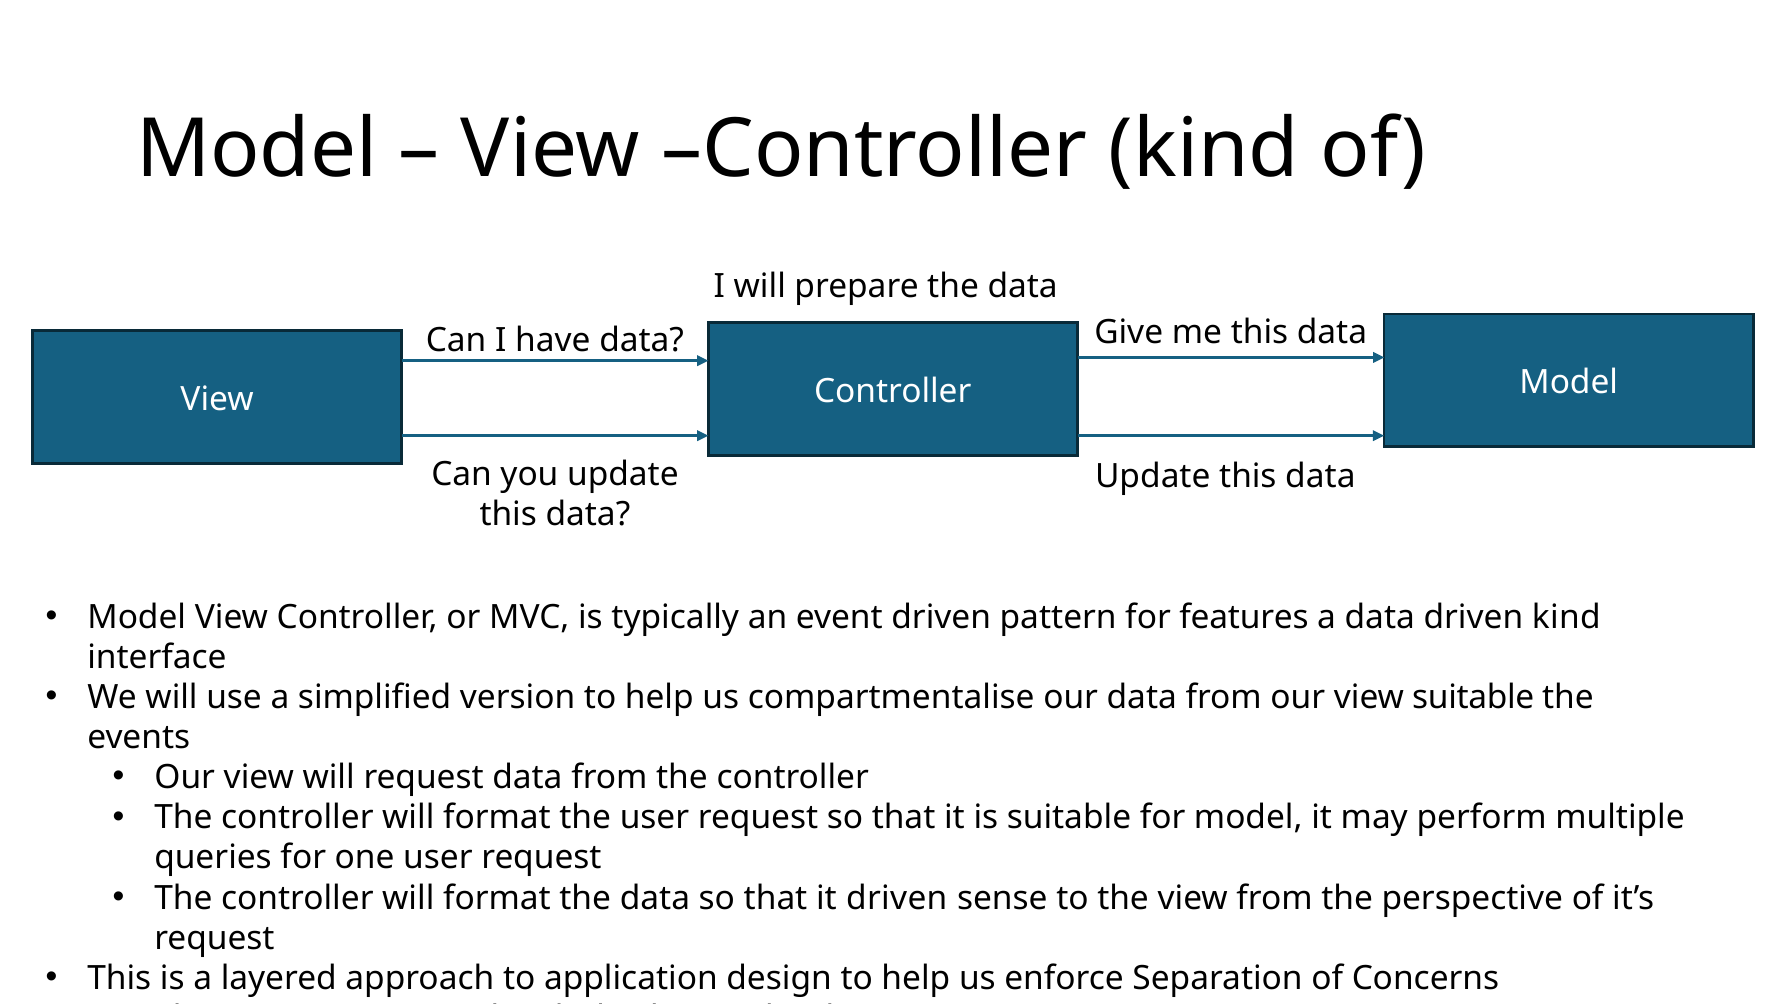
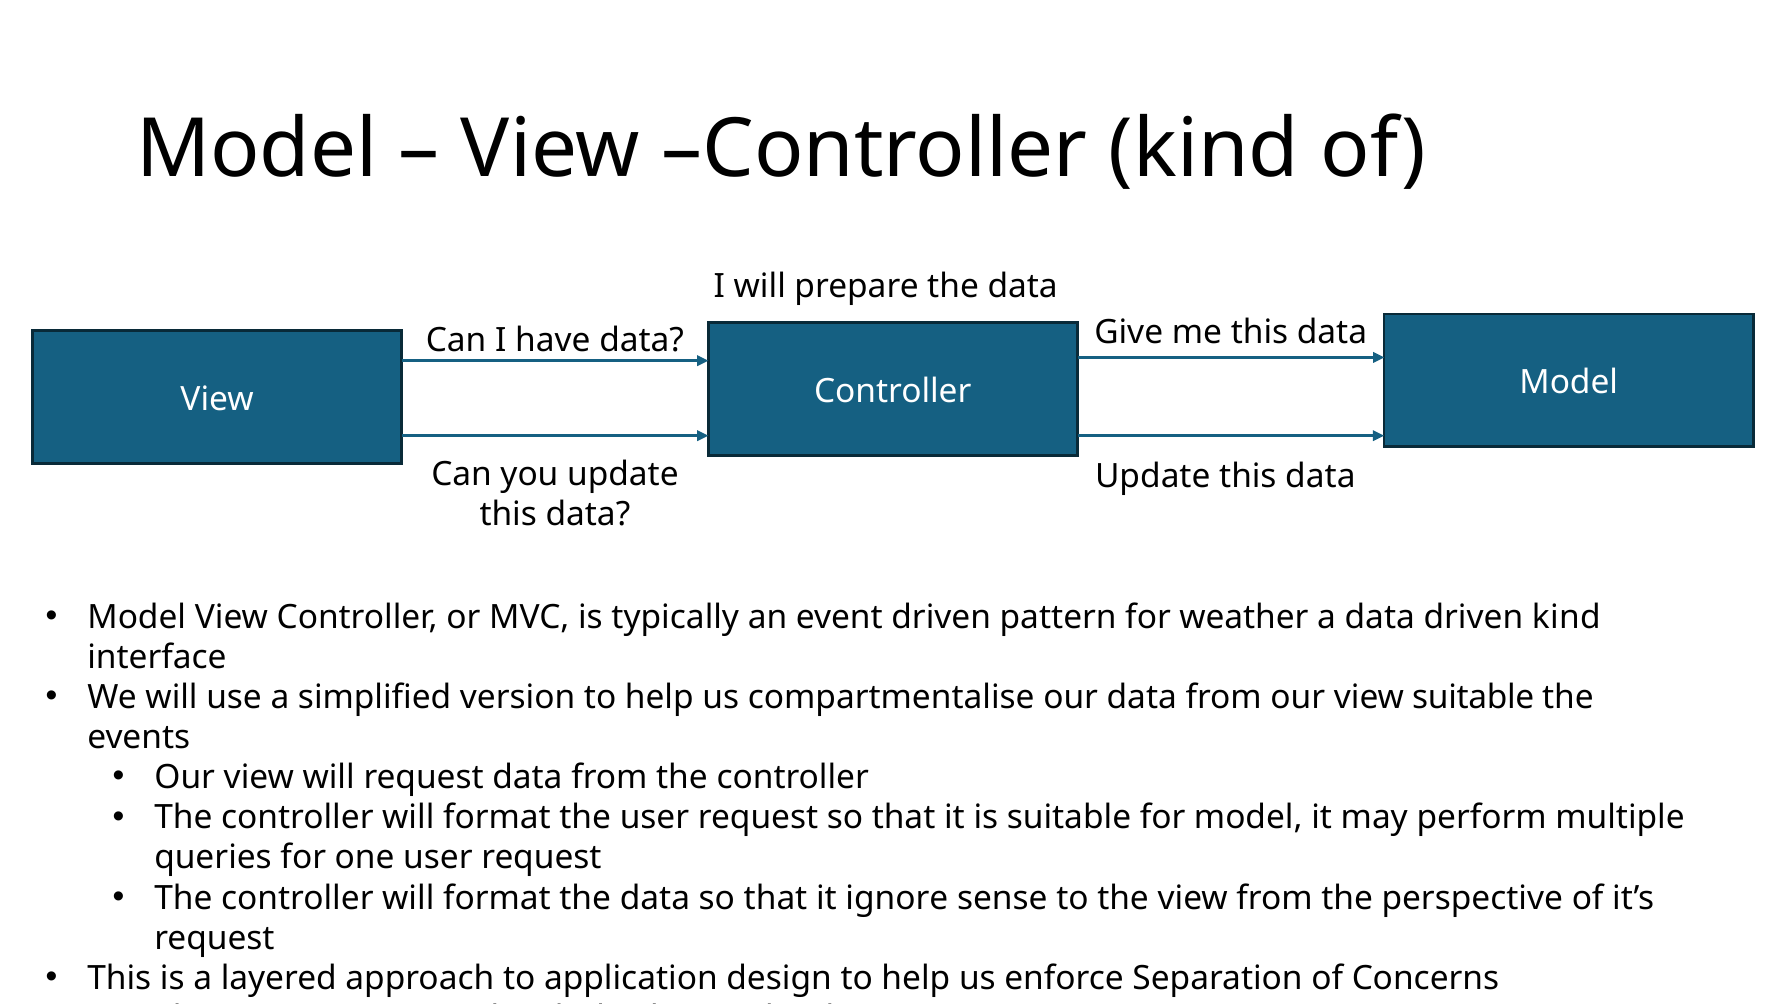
features: features -> weather (1244, 617)
it driven: driven -> ignore (897, 899)
